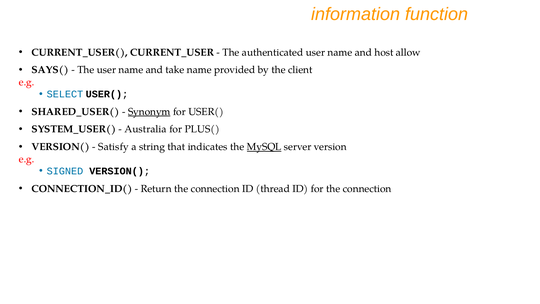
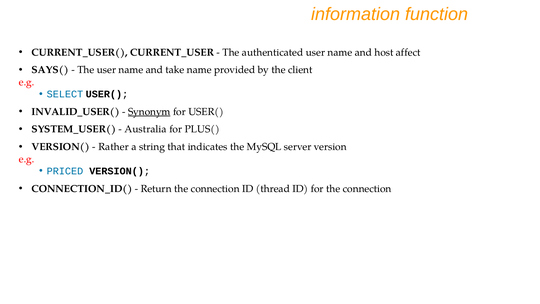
allow: allow -> affect (408, 52)
SHARED_USER(: SHARED_USER( -> INVALID_USER( (76, 112)
Satisfy: Satisfy -> Rather (114, 147)
MySQL underline: present -> none (264, 147)
SIGNED: SIGNED -> PRICED (65, 171)
